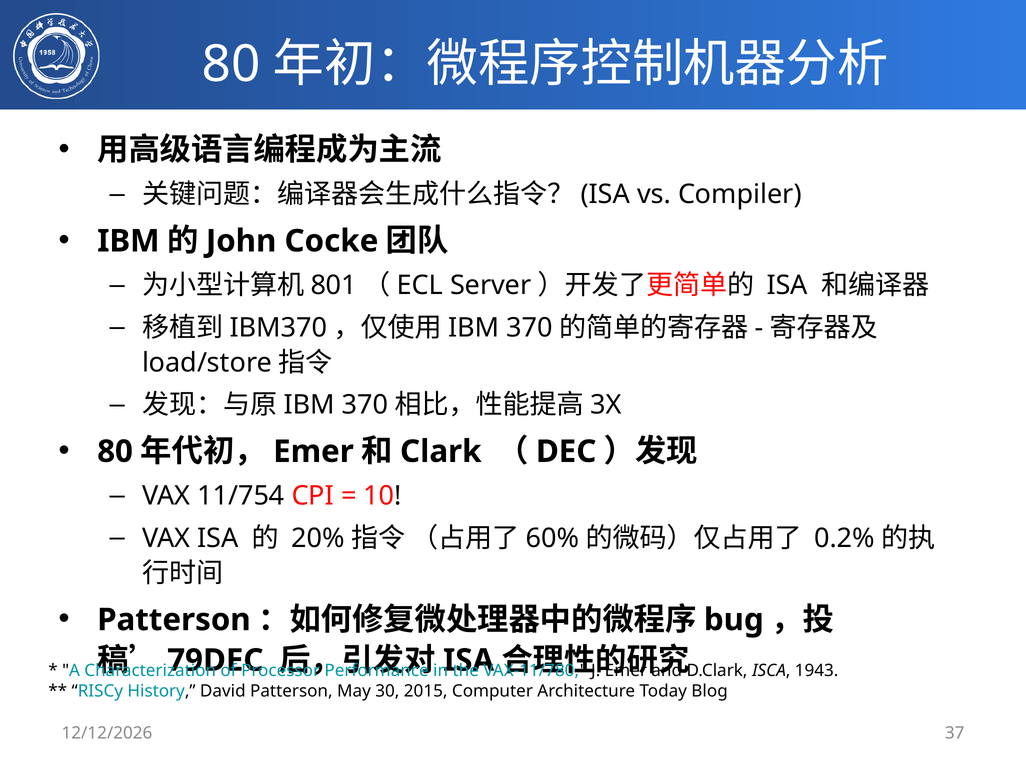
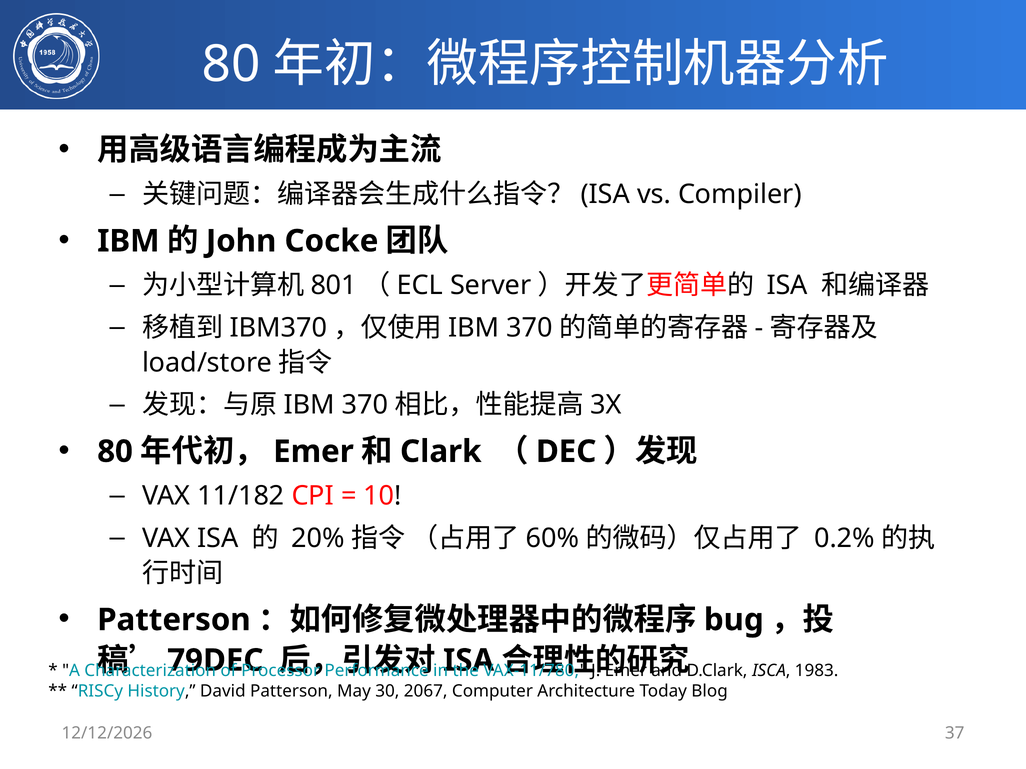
11/754: 11/754 -> 11/182 (241, 496)
1943: 1943 -> 1983 (817, 671)
2015: 2015 -> 2067 (426, 692)
